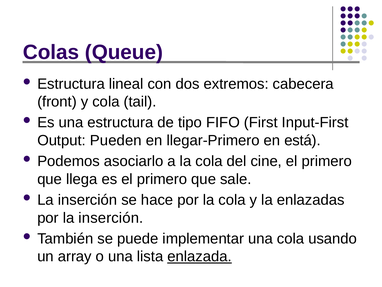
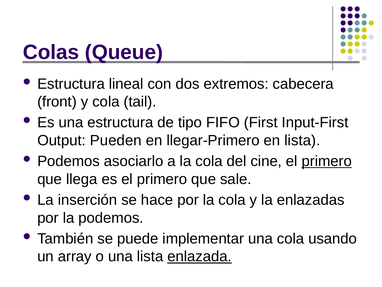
en está: está -> lista (302, 140)
primero underline: none -> present (327, 161)
por la inserción: inserción -> podemos (111, 217)
